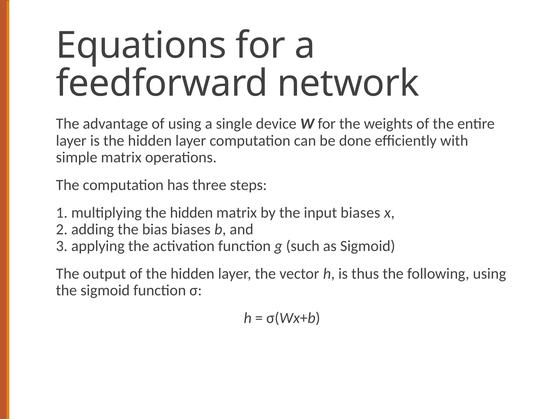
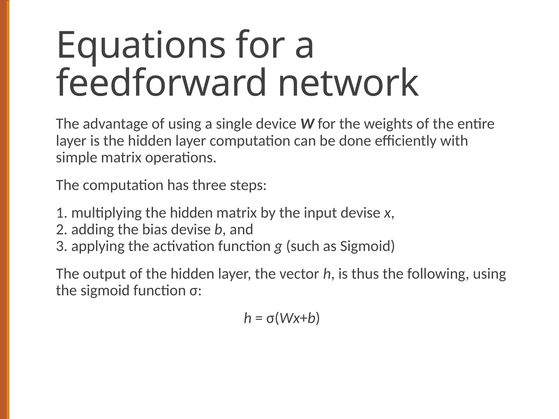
input biases: biases -> devise (361, 213)
bias biases: biases -> devise (191, 230)
